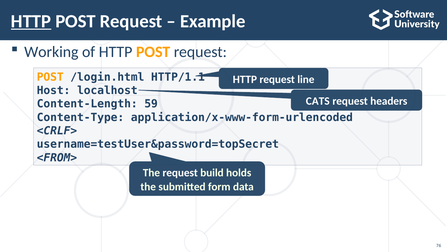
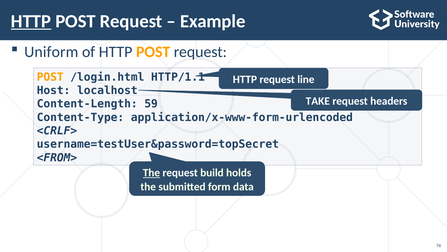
Working: Working -> Uniform (51, 52)
CATS: CATS -> TAKE (318, 101)
The underline: none -> present (151, 172)
